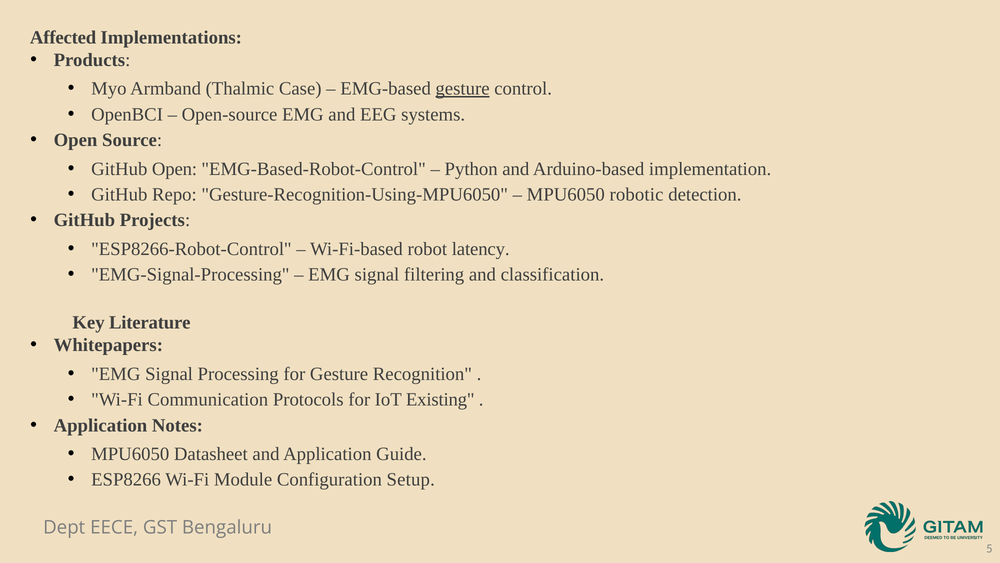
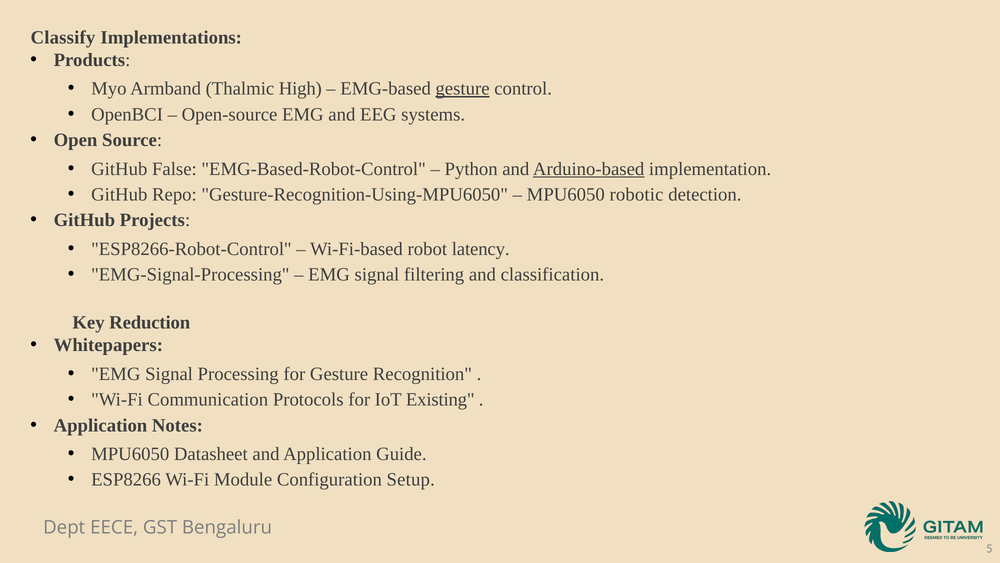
Affected: Affected -> Classify (63, 37)
Case: Case -> High (300, 89)
GitHub Open: Open -> False (174, 169)
Arduino-based underline: none -> present (589, 169)
Literature: Literature -> Reduction (150, 322)
